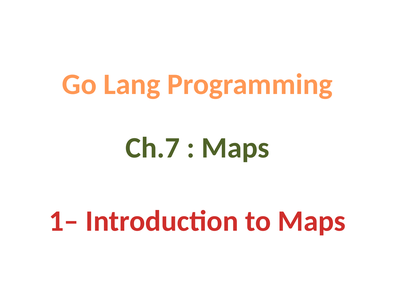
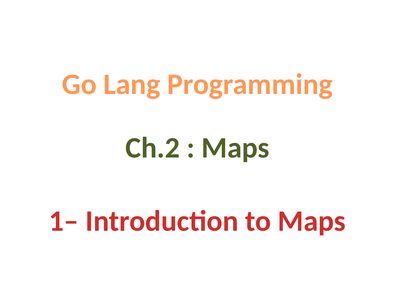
Ch.7: Ch.7 -> Ch.2 (153, 148)
